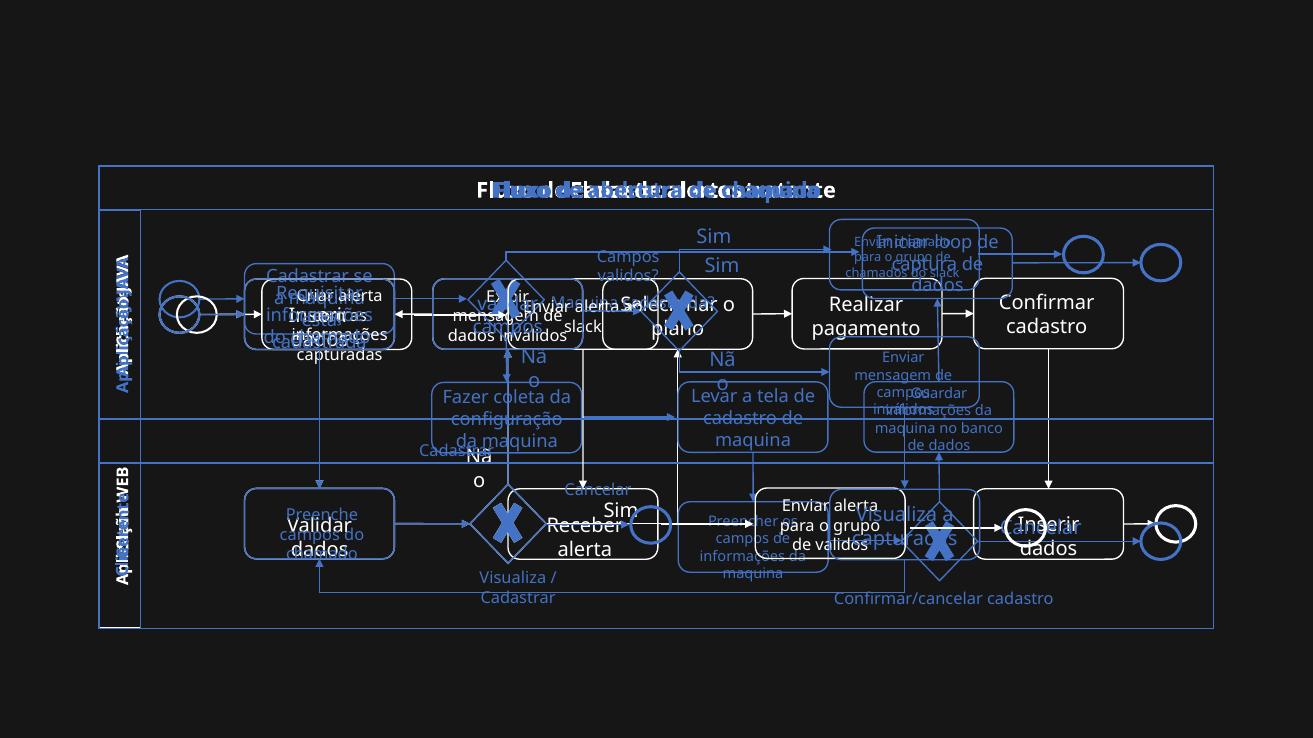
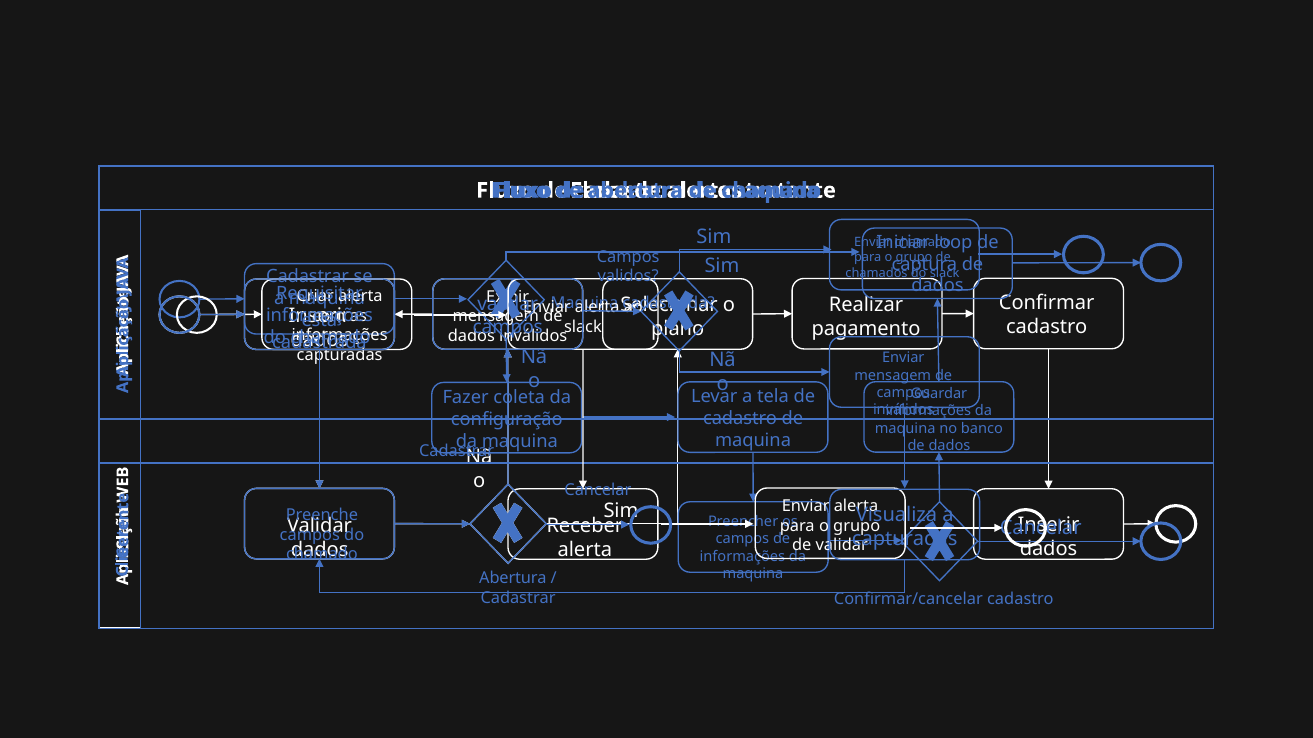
de validos: validos -> validar (842, 546)
Visualiza: Visualiza -> Abertura (513, 579)
